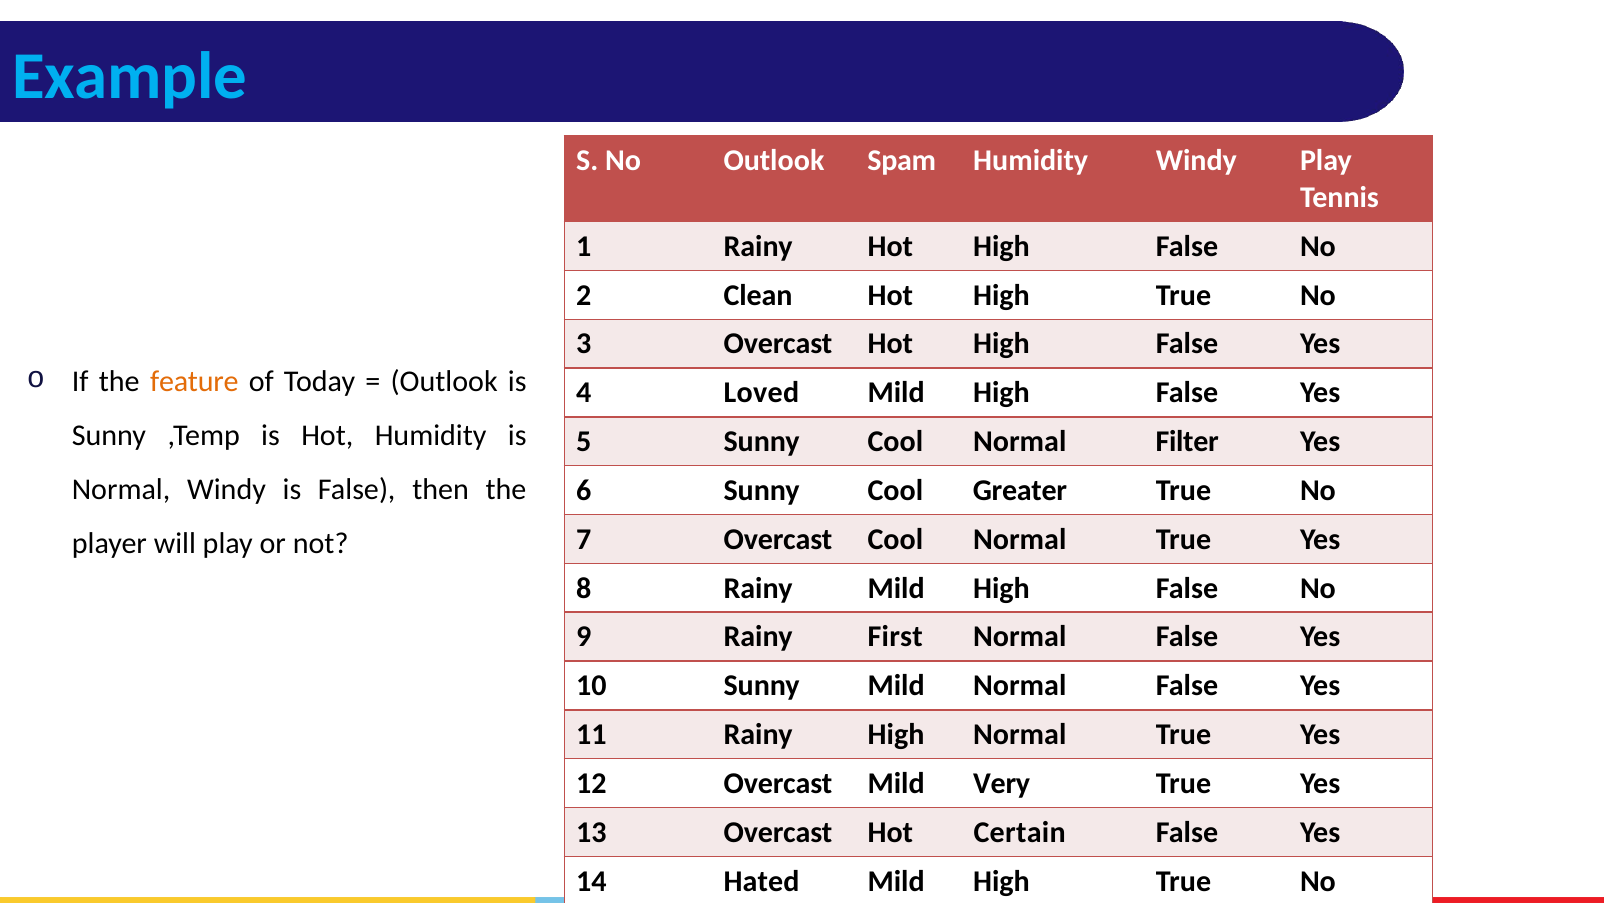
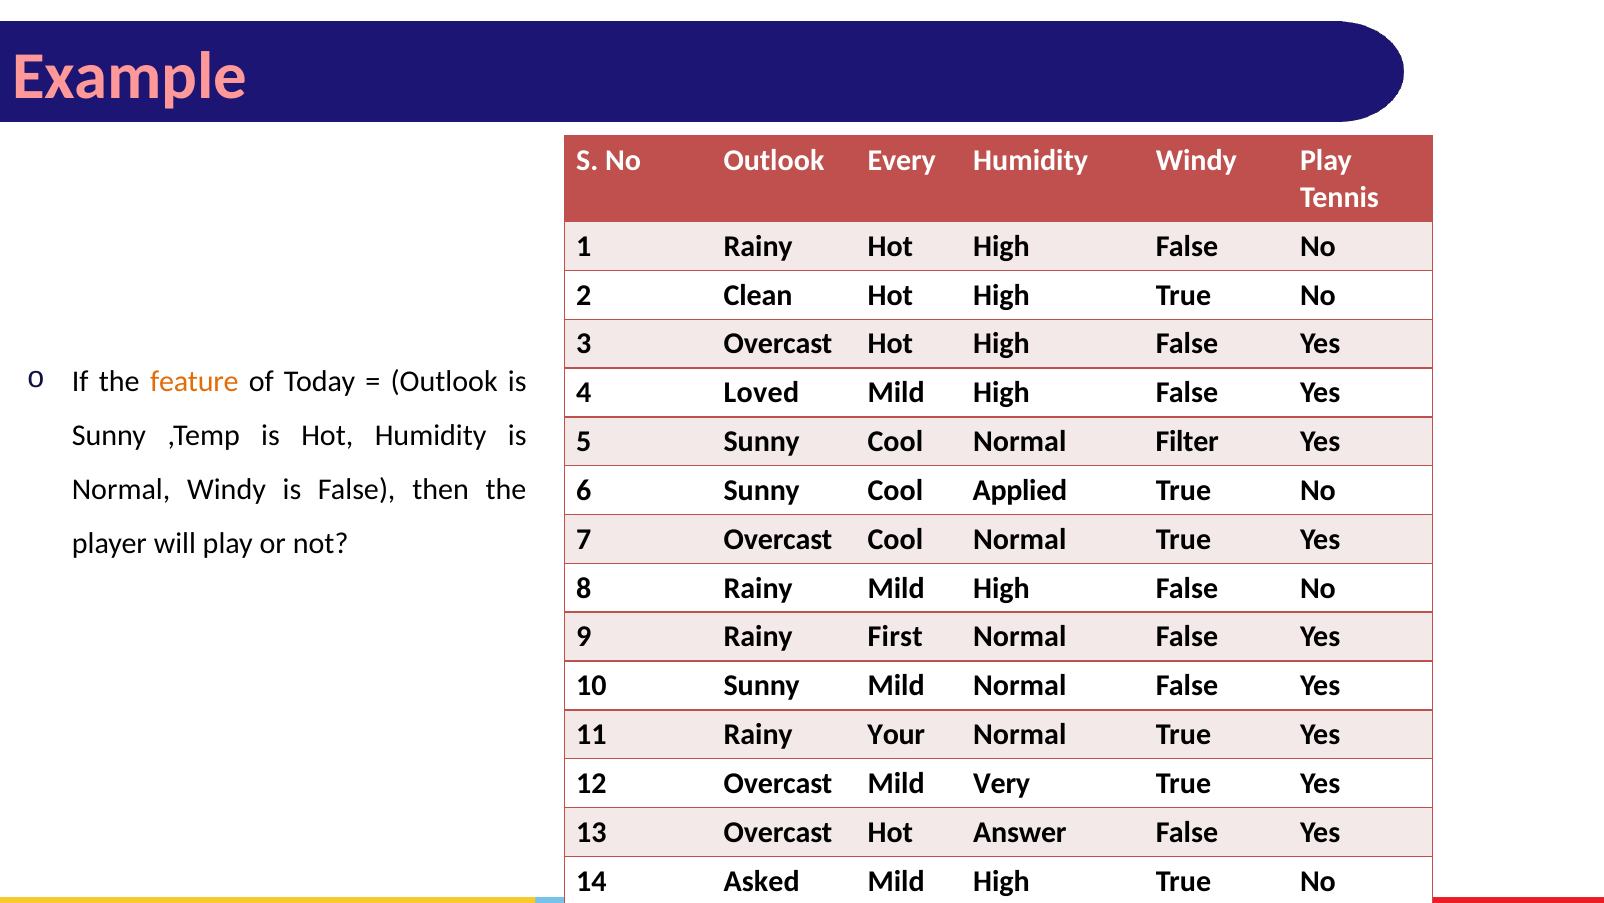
Example colour: light blue -> pink (130, 76)
Spam: Spam -> Every (902, 161)
Greater: Greater -> Applied (1020, 490)
Rainy High: High -> Your (896, 734)
Certain: Certain -> Answer (1020, 832)
Hated: Hated -> Asked (762, 880)
